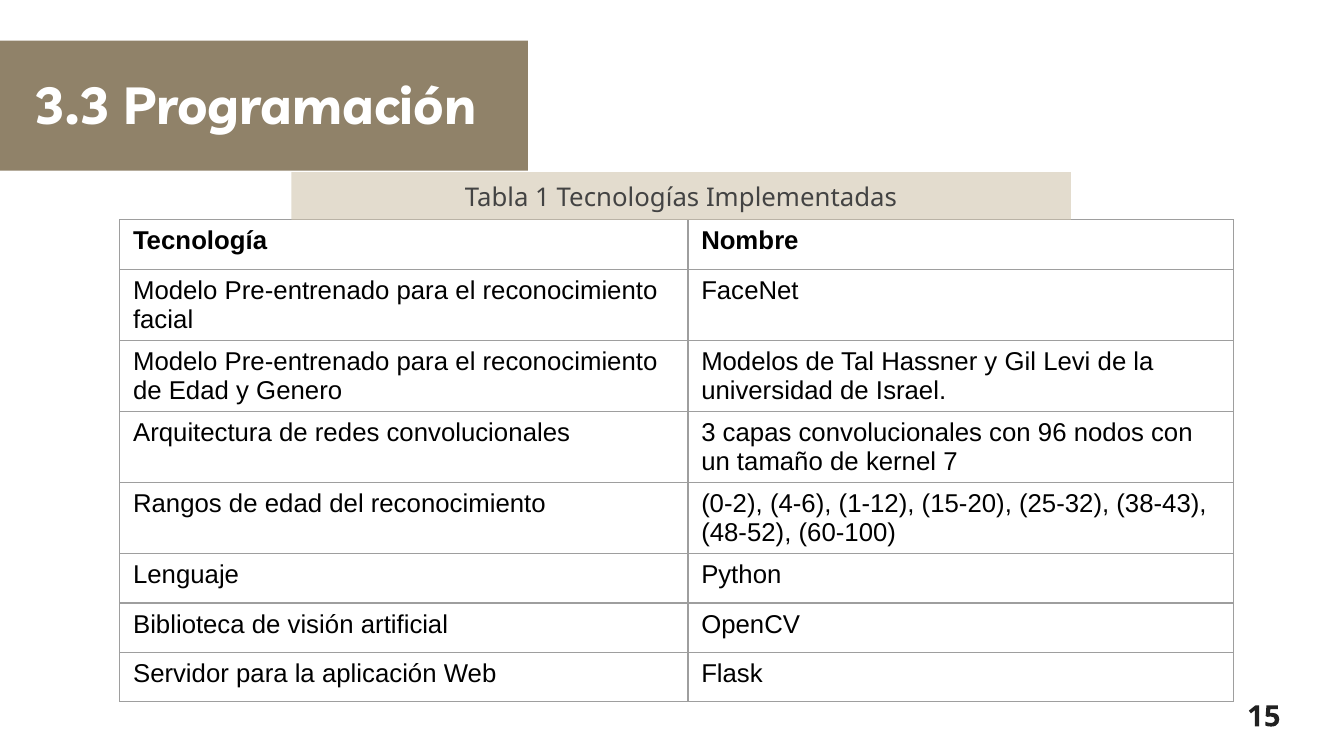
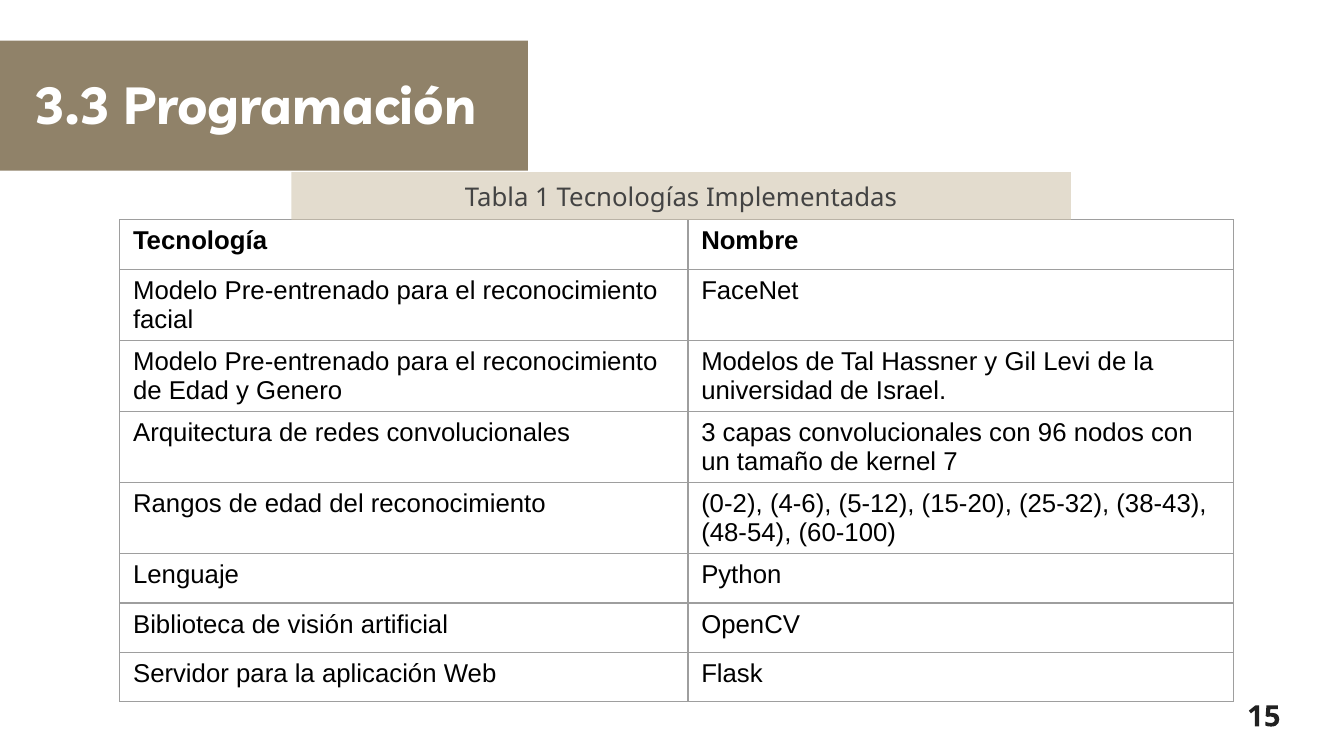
1-12: 1-12 -> 5-12 (877, 504)
48-52: 48-52 -> 48-54 (746, 533)
